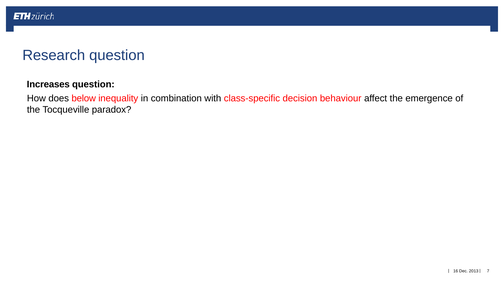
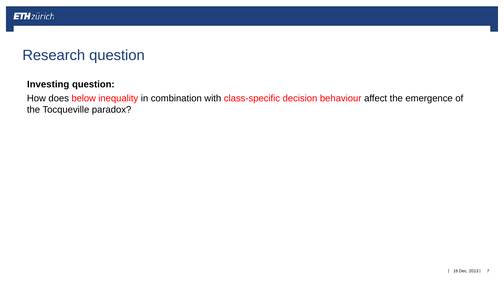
Increases: Increases -> Investing (48, 84)
